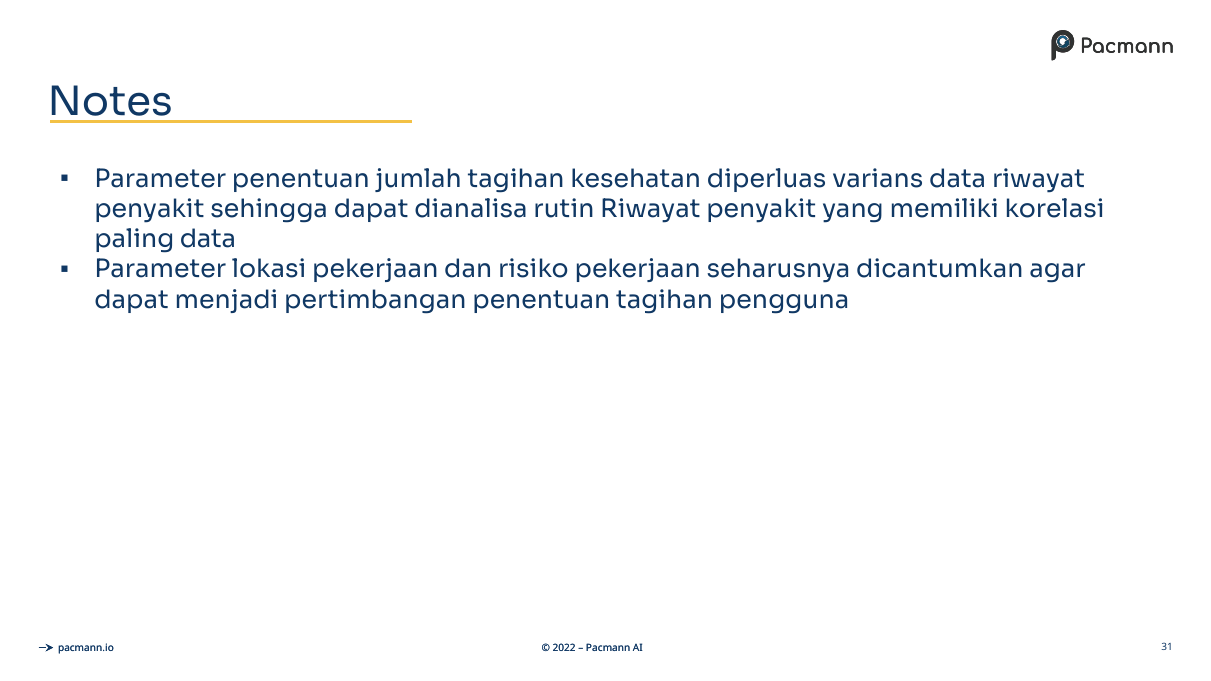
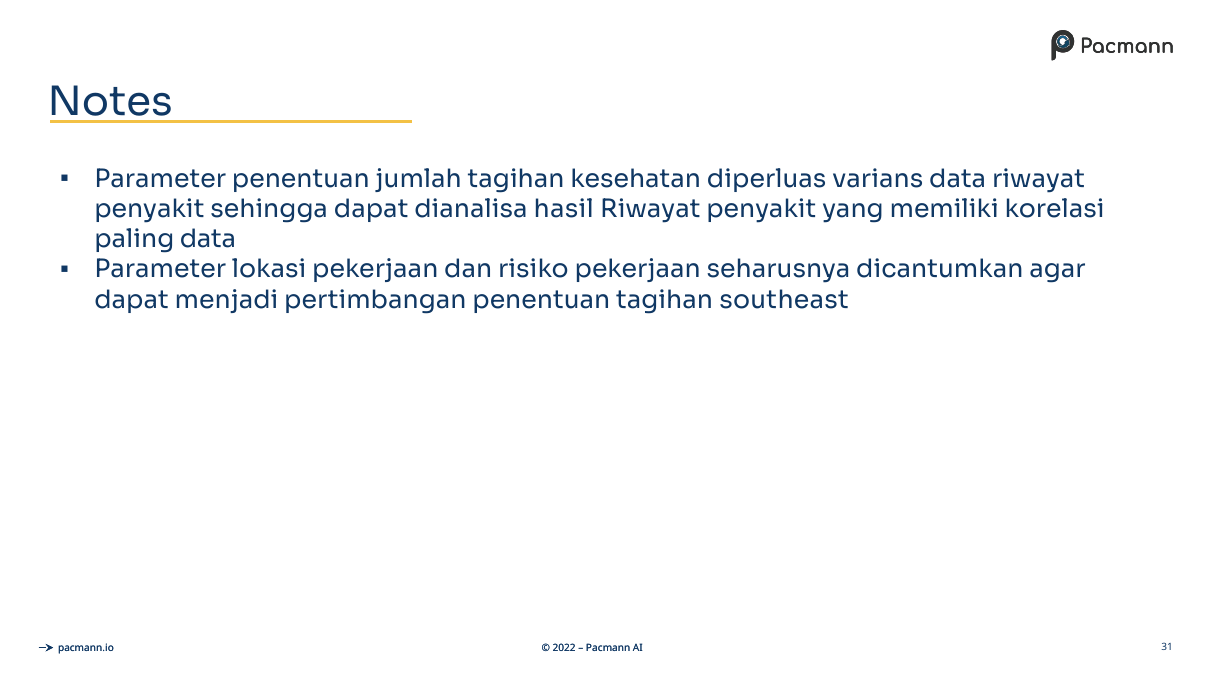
rutin: rutin -> hasil (564, 209)
pengguna: pengguna -> southeast (784, 300)
